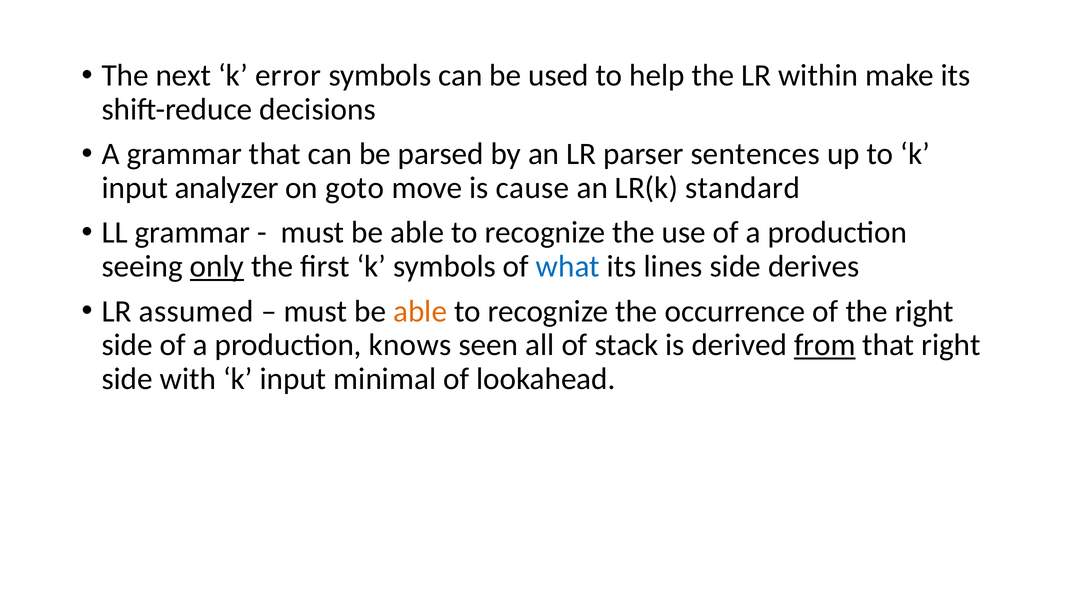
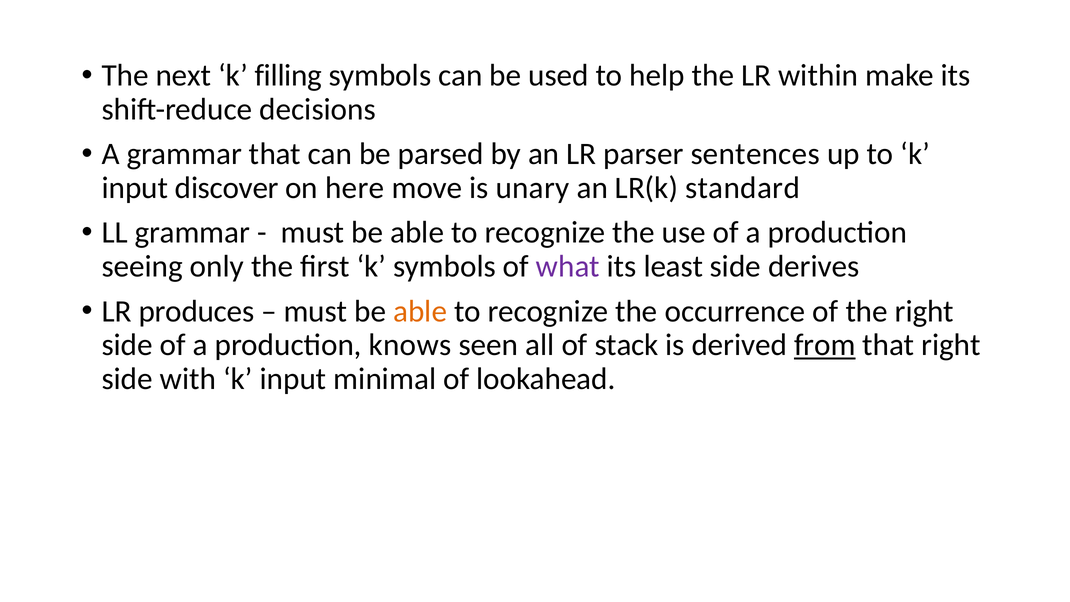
error: error -> filling (288, 75)
analyzer: analyzer -> discover (227, 188)
goto: goto -> here (355, 188)
cause: cause -> unary (533, 188)
only underline: present -> none (217, 266)
what colour: blue -> purple (568, 266)
lines: lines -> least (673, 266)
assumed: assumed -> produces (196, 311)
